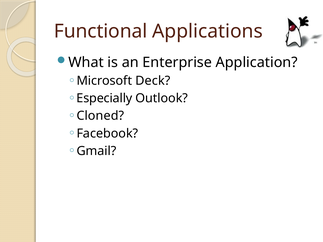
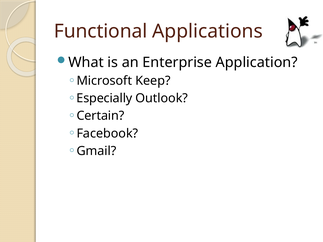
Deck: Deck -> Keep (153, 81)
Cloned: Cloned -> Certain (100, 116)
